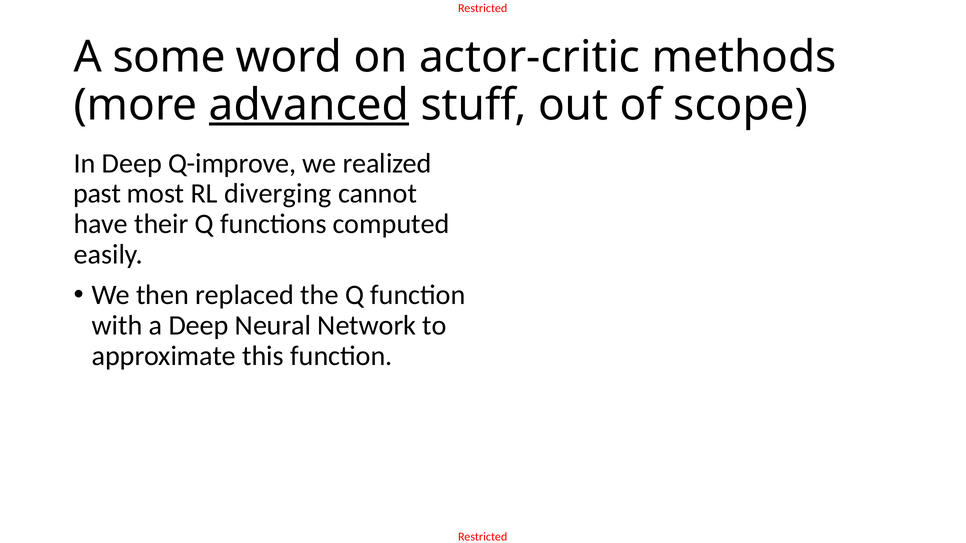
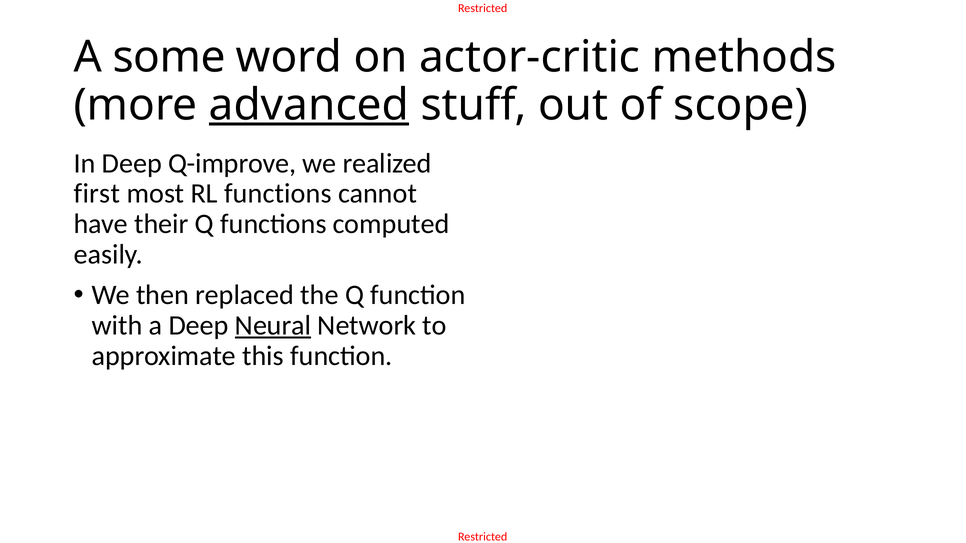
past: past -> first (97, 194)
RL diverging: diverging -> functions (278, 194)
Neural underline: none -> present (273, 326)
